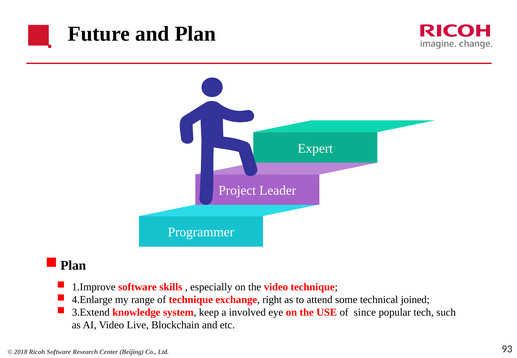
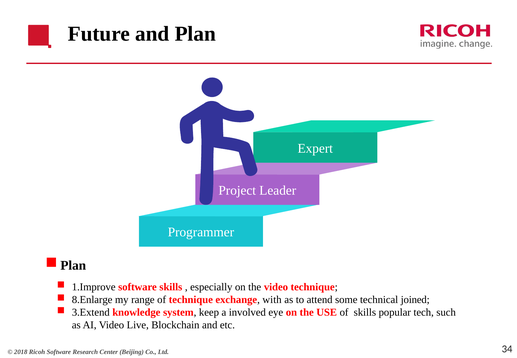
4.Enlarge: 4.Enlarge -> 8.Enlarge (92, 300)
right: right -> with (272, 300)
of since: since -> skills (365, 312)
93: 93 -> 34 (507, 349)
